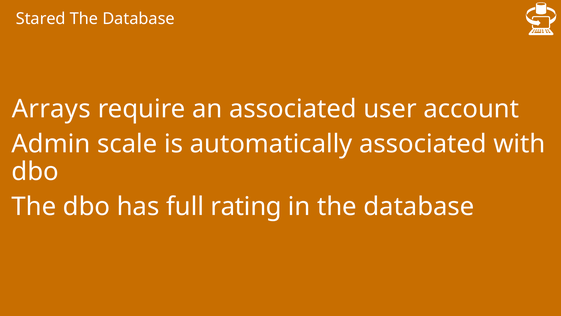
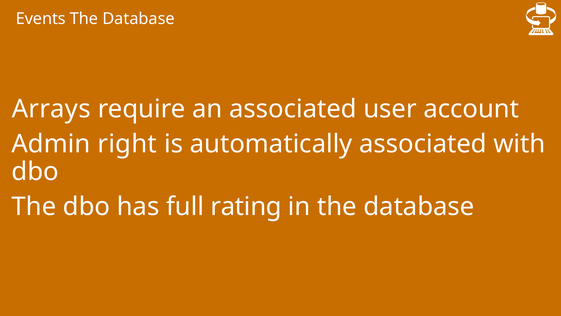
Stared: Stared -> Events (41, 19)
scale: scale -> right (127, 144)
